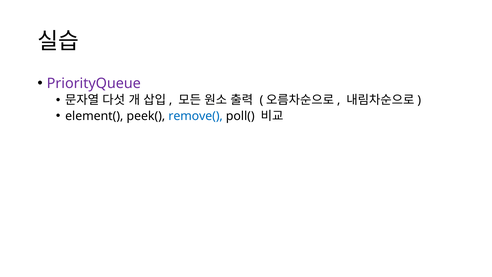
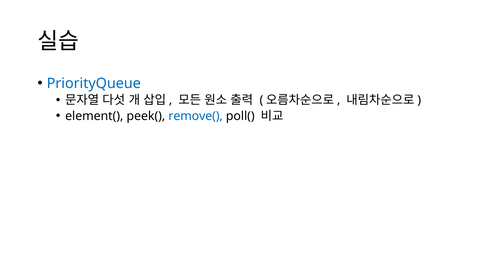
PriorityQueue colour: purple -> blue (94, 83)
